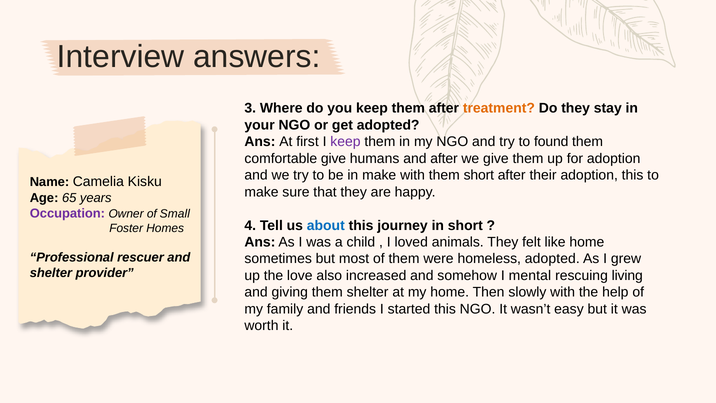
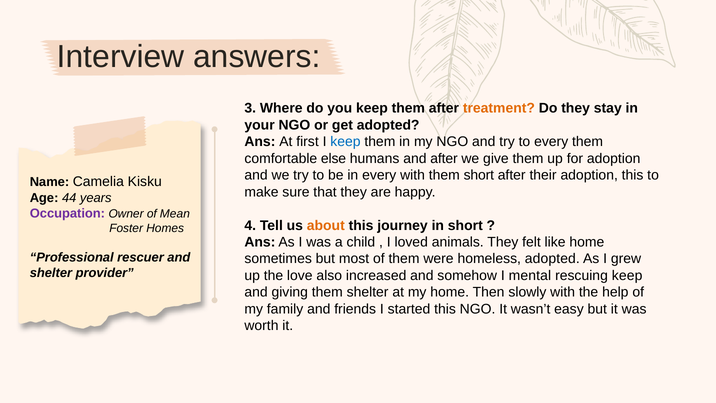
keep colour: purple -> blue (345, 142)
to found: found -> every (551, 142)
comfortable give: give -> else (334, 158)
in make: make -> every (379, 175)
65: 65 -> 44 (69, 198)
Small: Small -> Mean (175, 214)
about colour: blue -> orange (326, 225)
rescuing living: living -> keep (627, 275)
